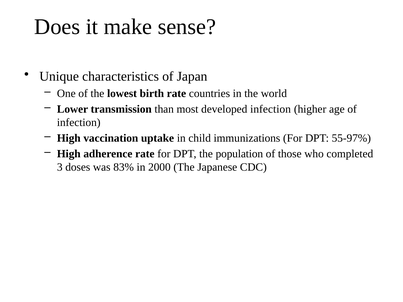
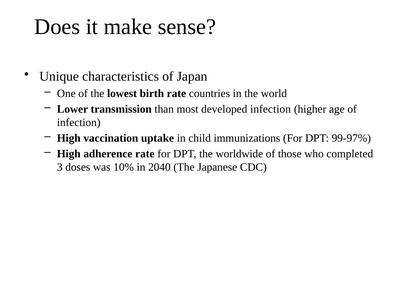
55-97%: 55-97% -> 99-97% (351, 138)
population: population -> worldwide (239, 154)
83%: 83% -> 10% (124, 167)
2000: 2000 -> 2040 (159, 167)
